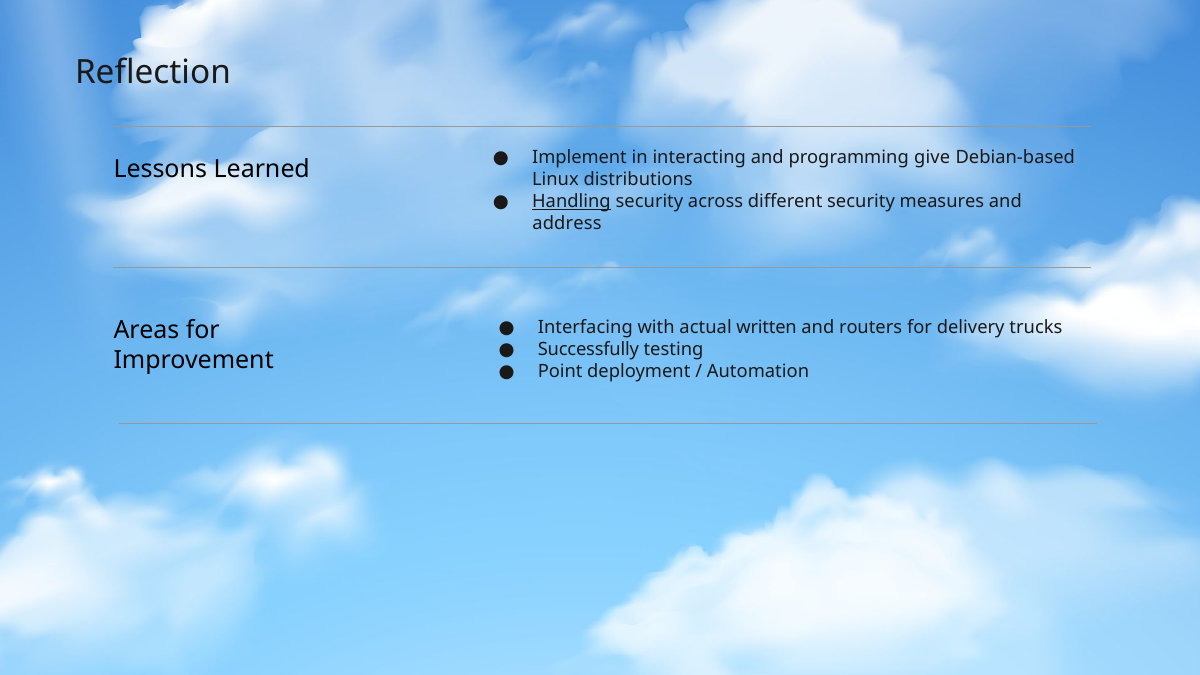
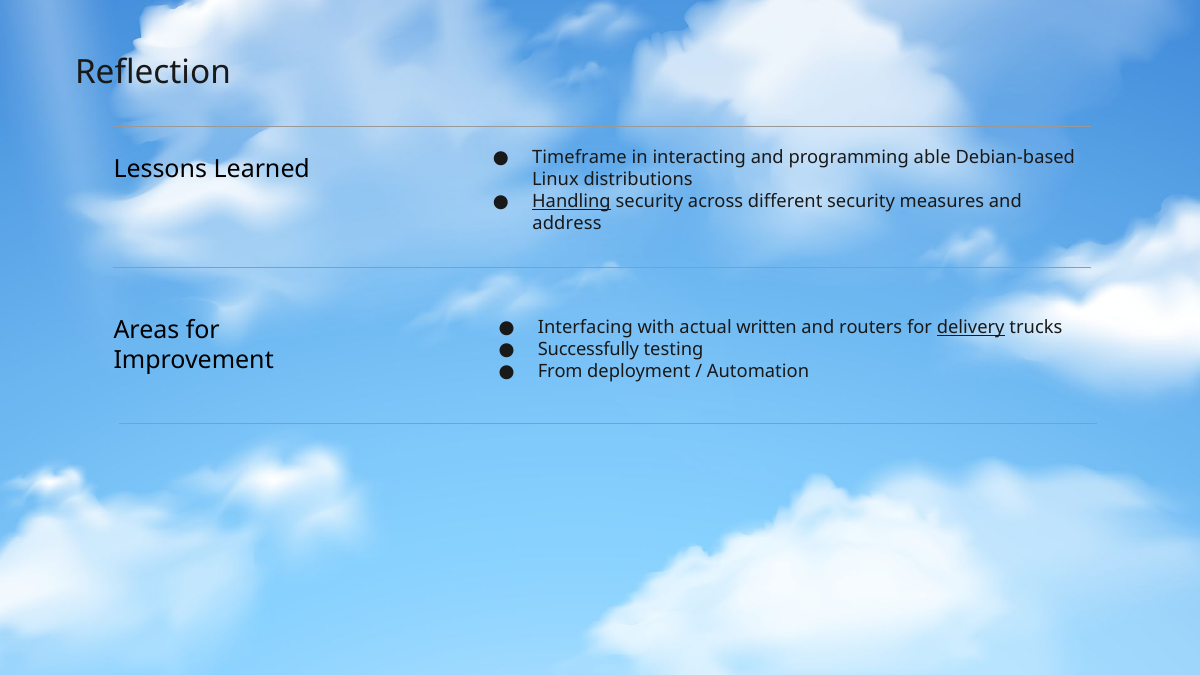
Implement: Implement -> Timeframe (579, 158)
give: give -> able (932, 158)
delivery underline: none -> present (971, 327)
Point: Point -> From (560, 371)
